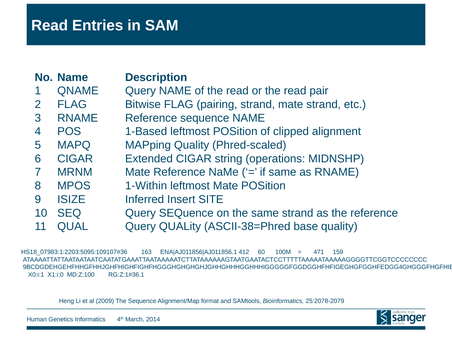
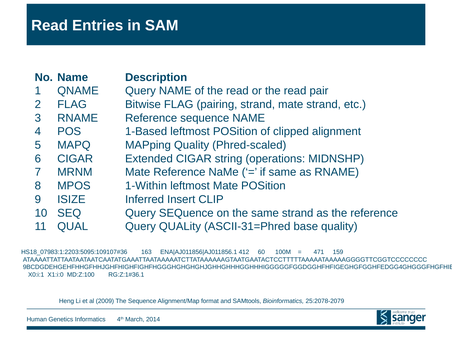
SITE: SITE -> CLIP (211, 199)
ASCII-38=Phred: ASCII-38=Phred -> ASCII-31=Phred (247, 227)
